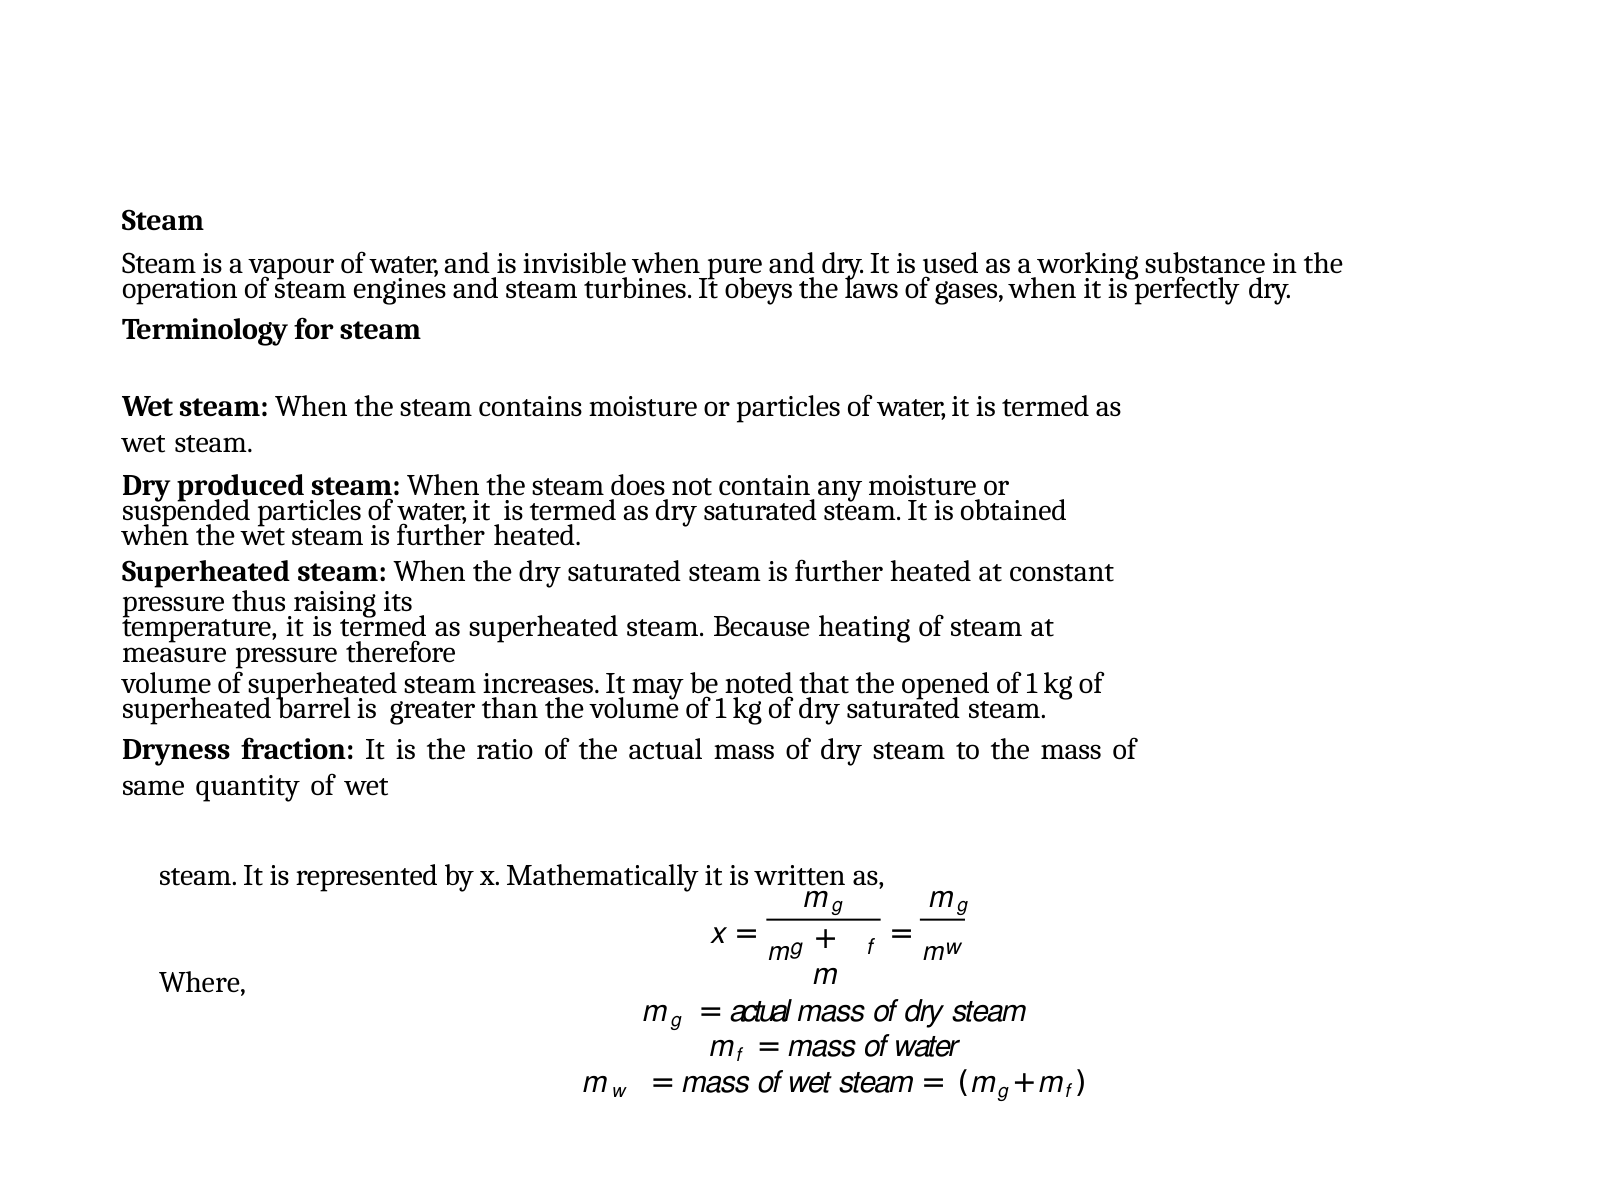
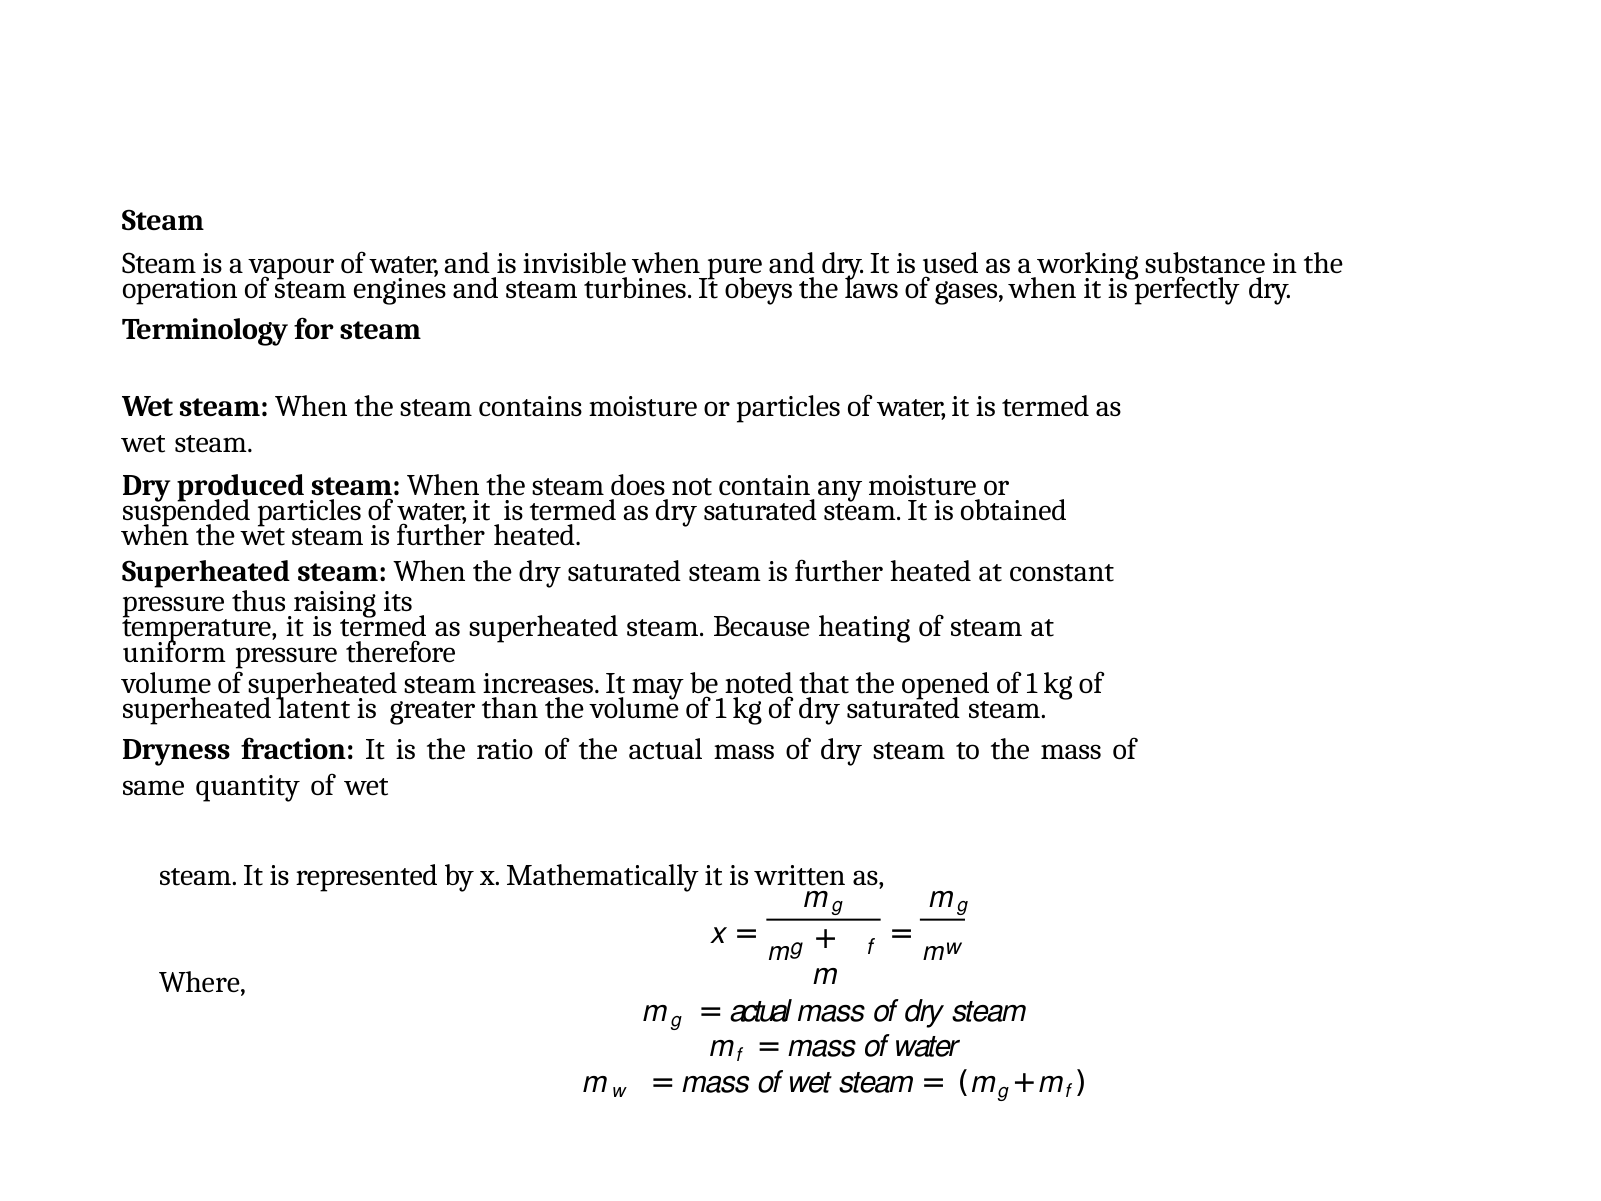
measure: measure -> uniform (174, 652)
barrel: barrel -> latent (314, 709)
